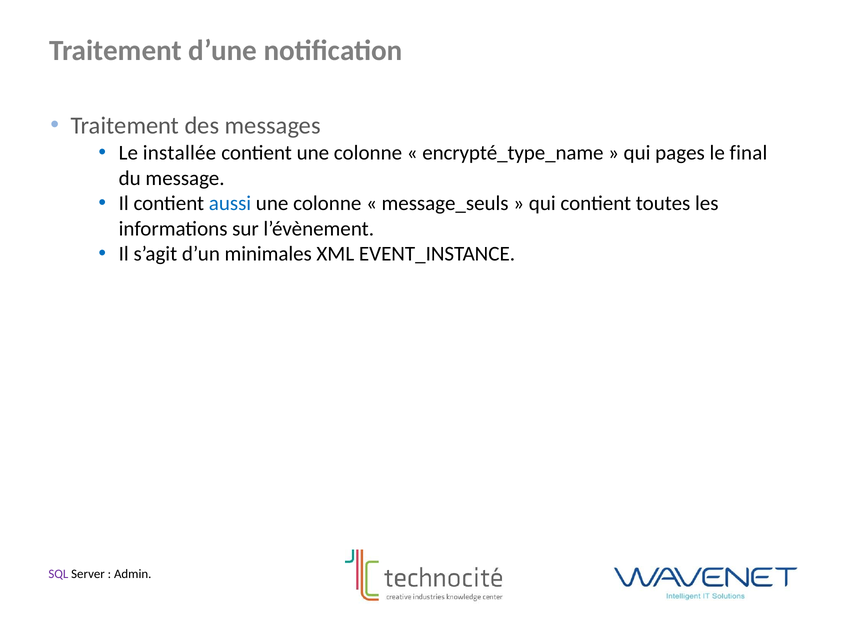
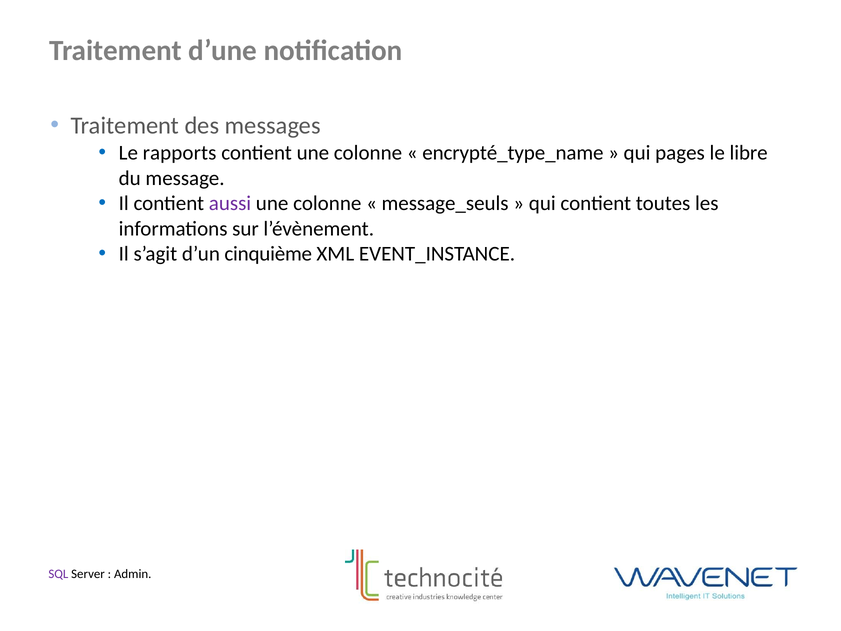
installée: installée -> rapports (180, 153)
final: final -> libre (749, 153)
aussi colour: blue -> purple (230, 203)
minimales: minimales -> cinquième (268, 254)
